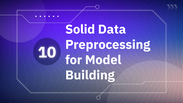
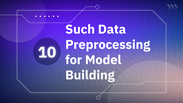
Solid: Solid -> Such (80, 29)
